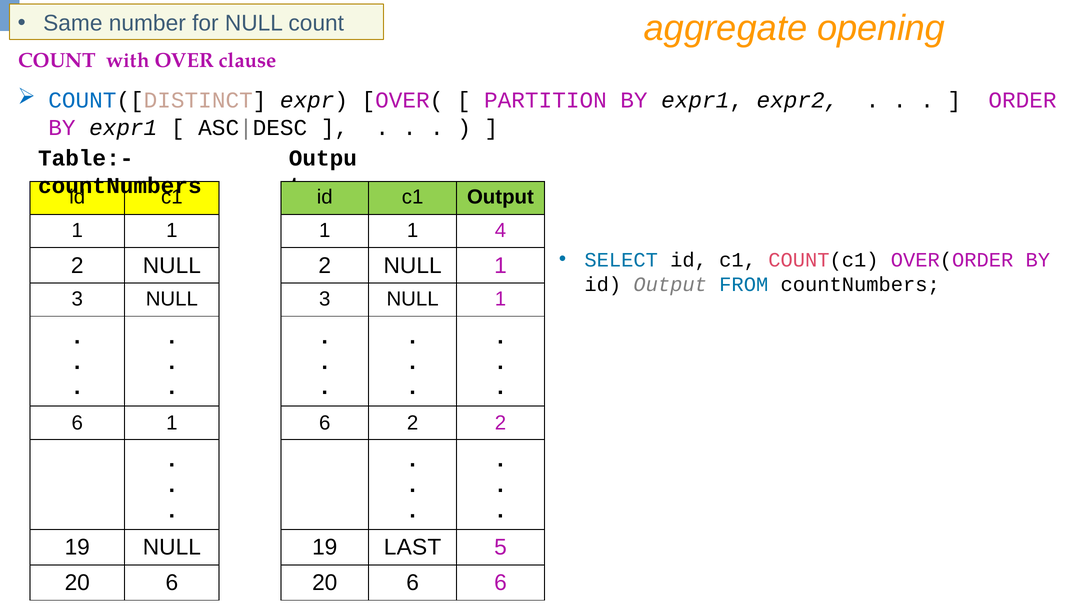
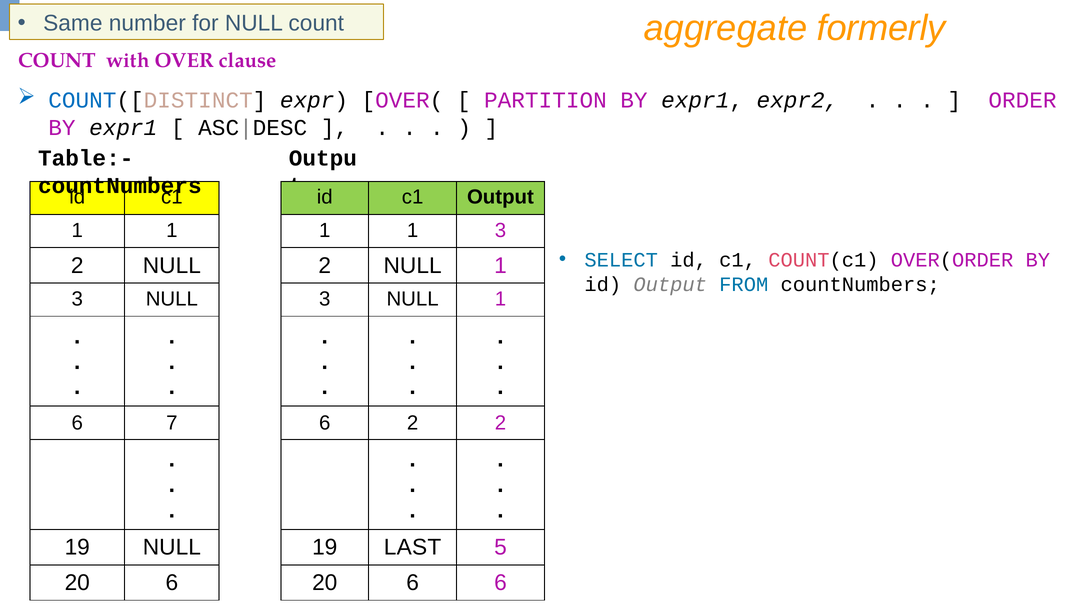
opening: opening -> formerly (881, 28)
1 1 4: 4 -> 3 (501, 230)
6 1: 1 -> 7 (172, 423)
